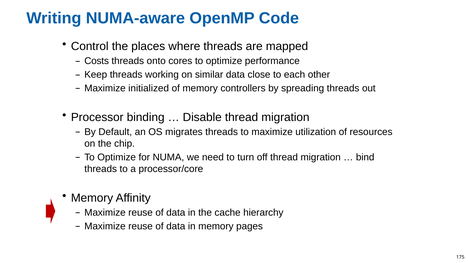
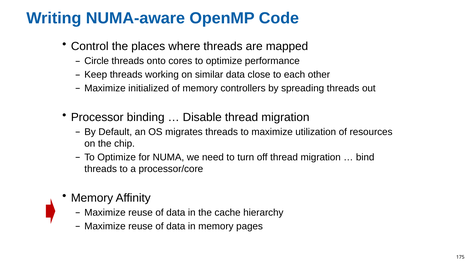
Costs: Costs -> Circle (97, 61)
